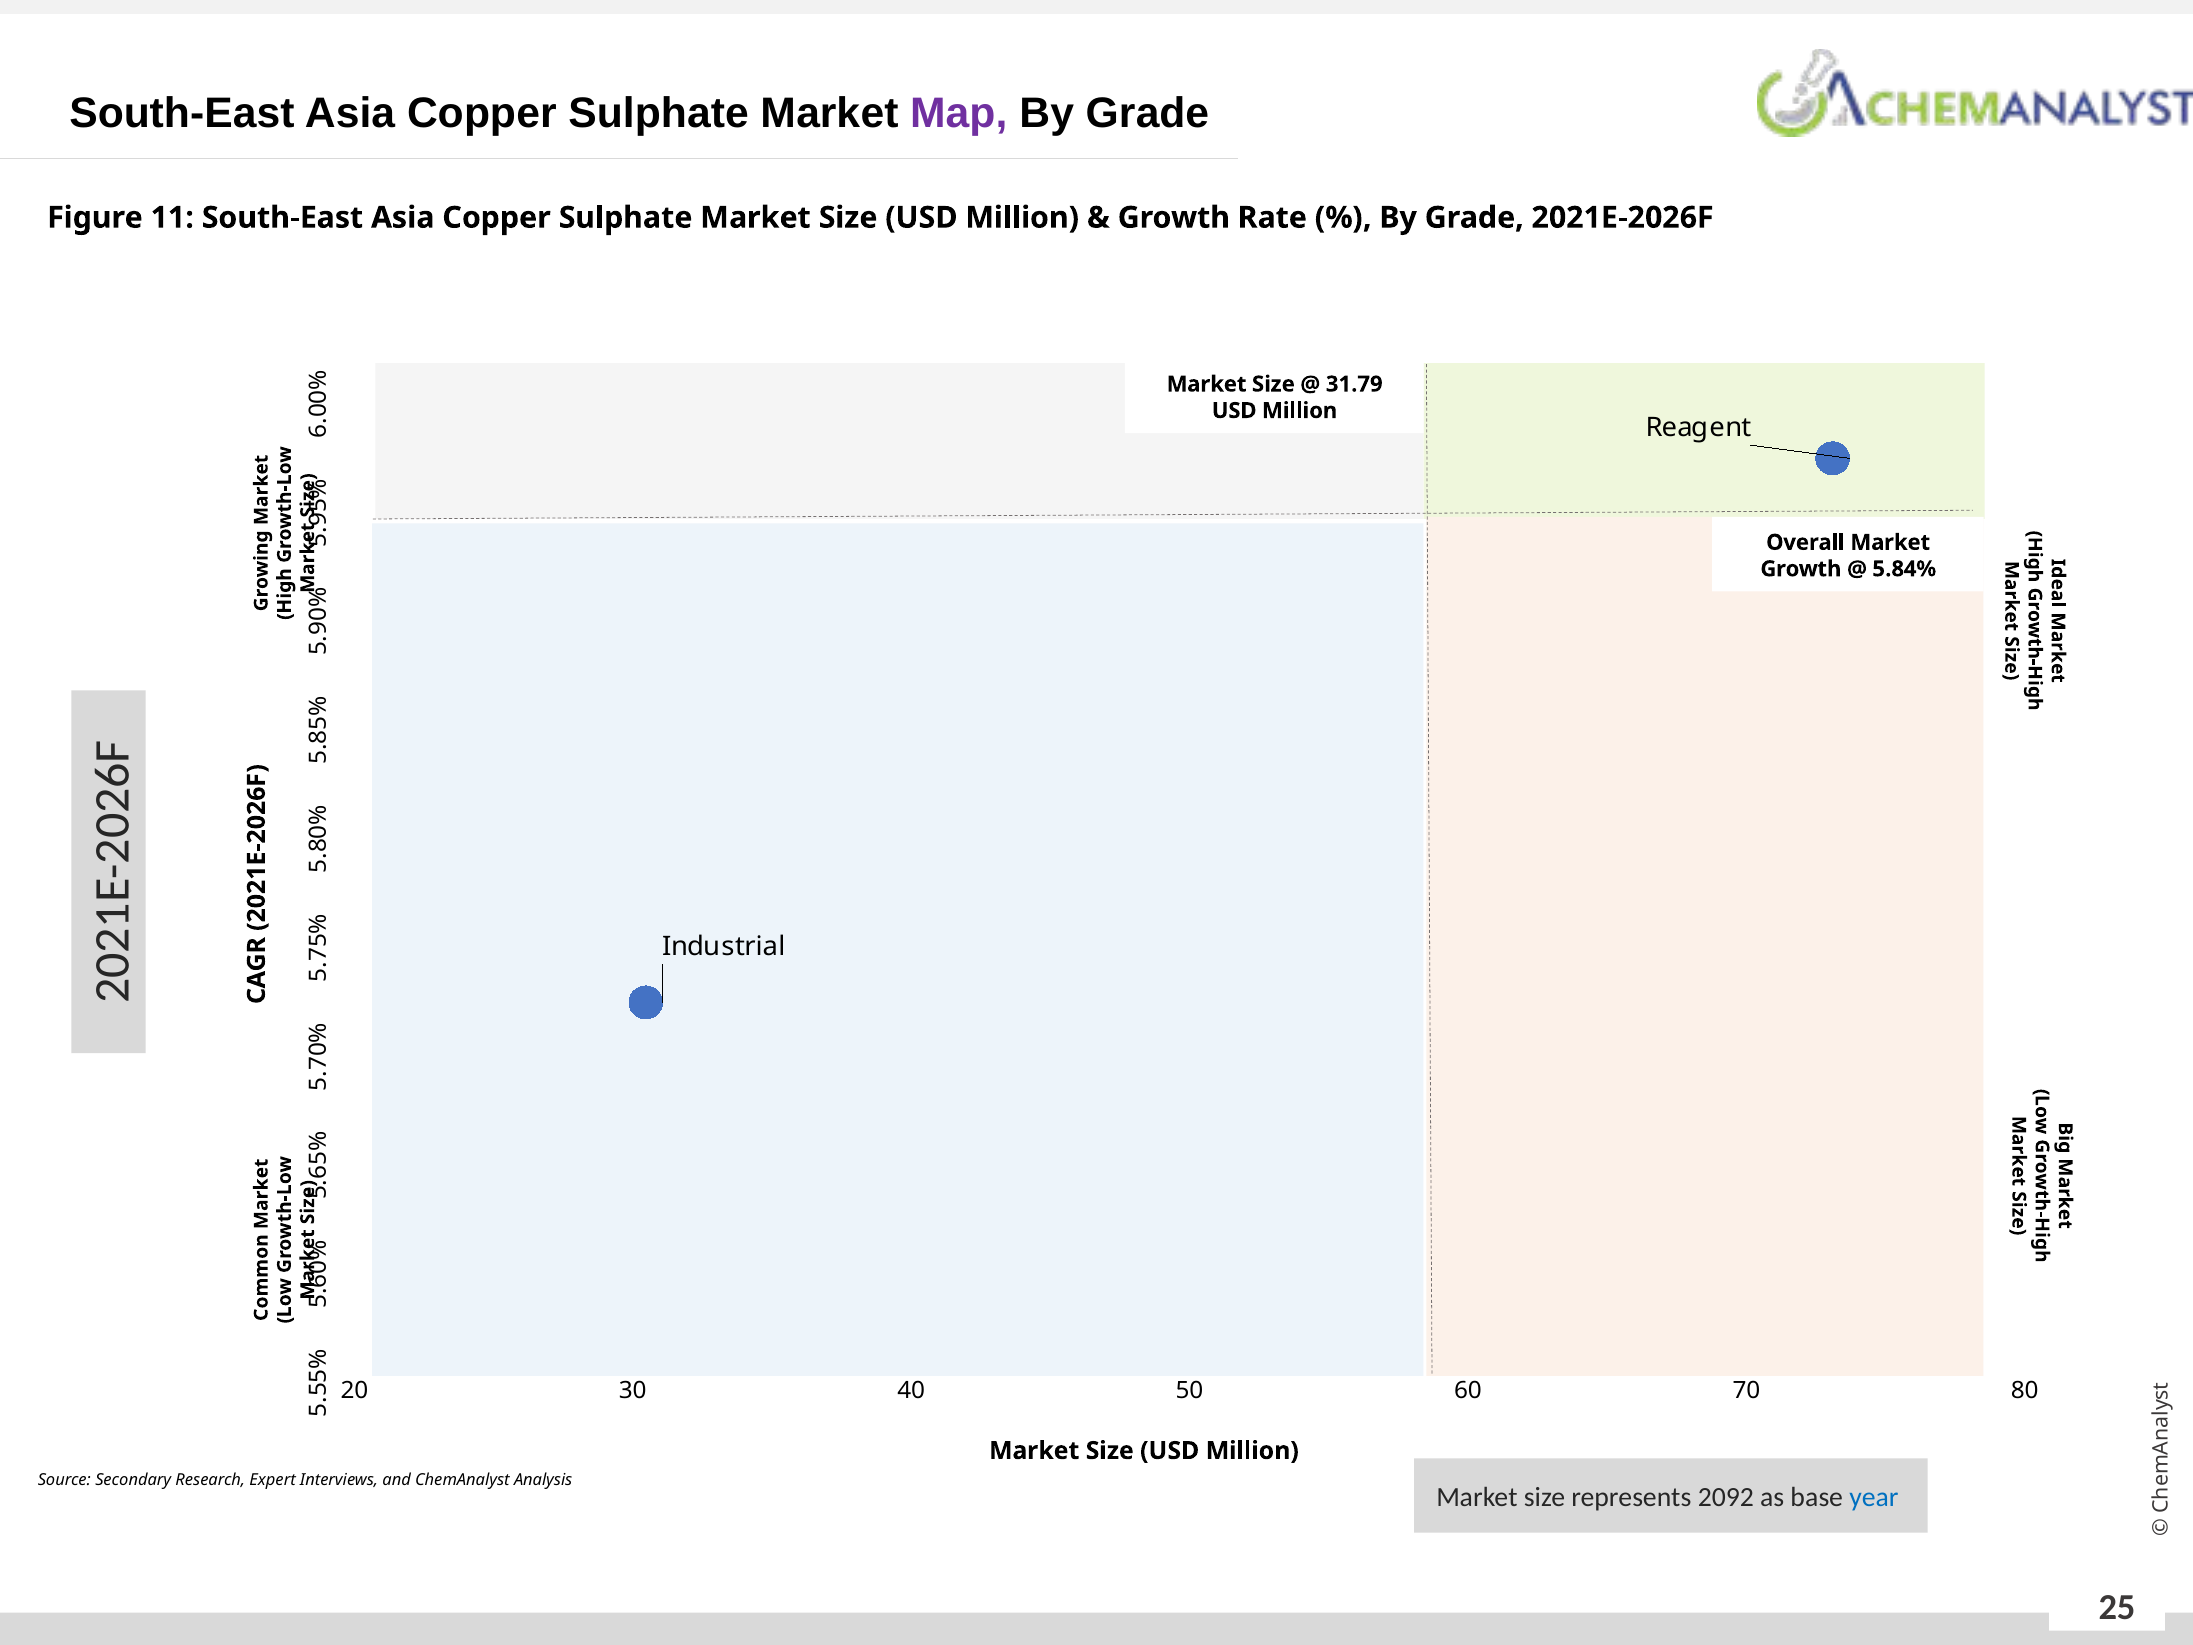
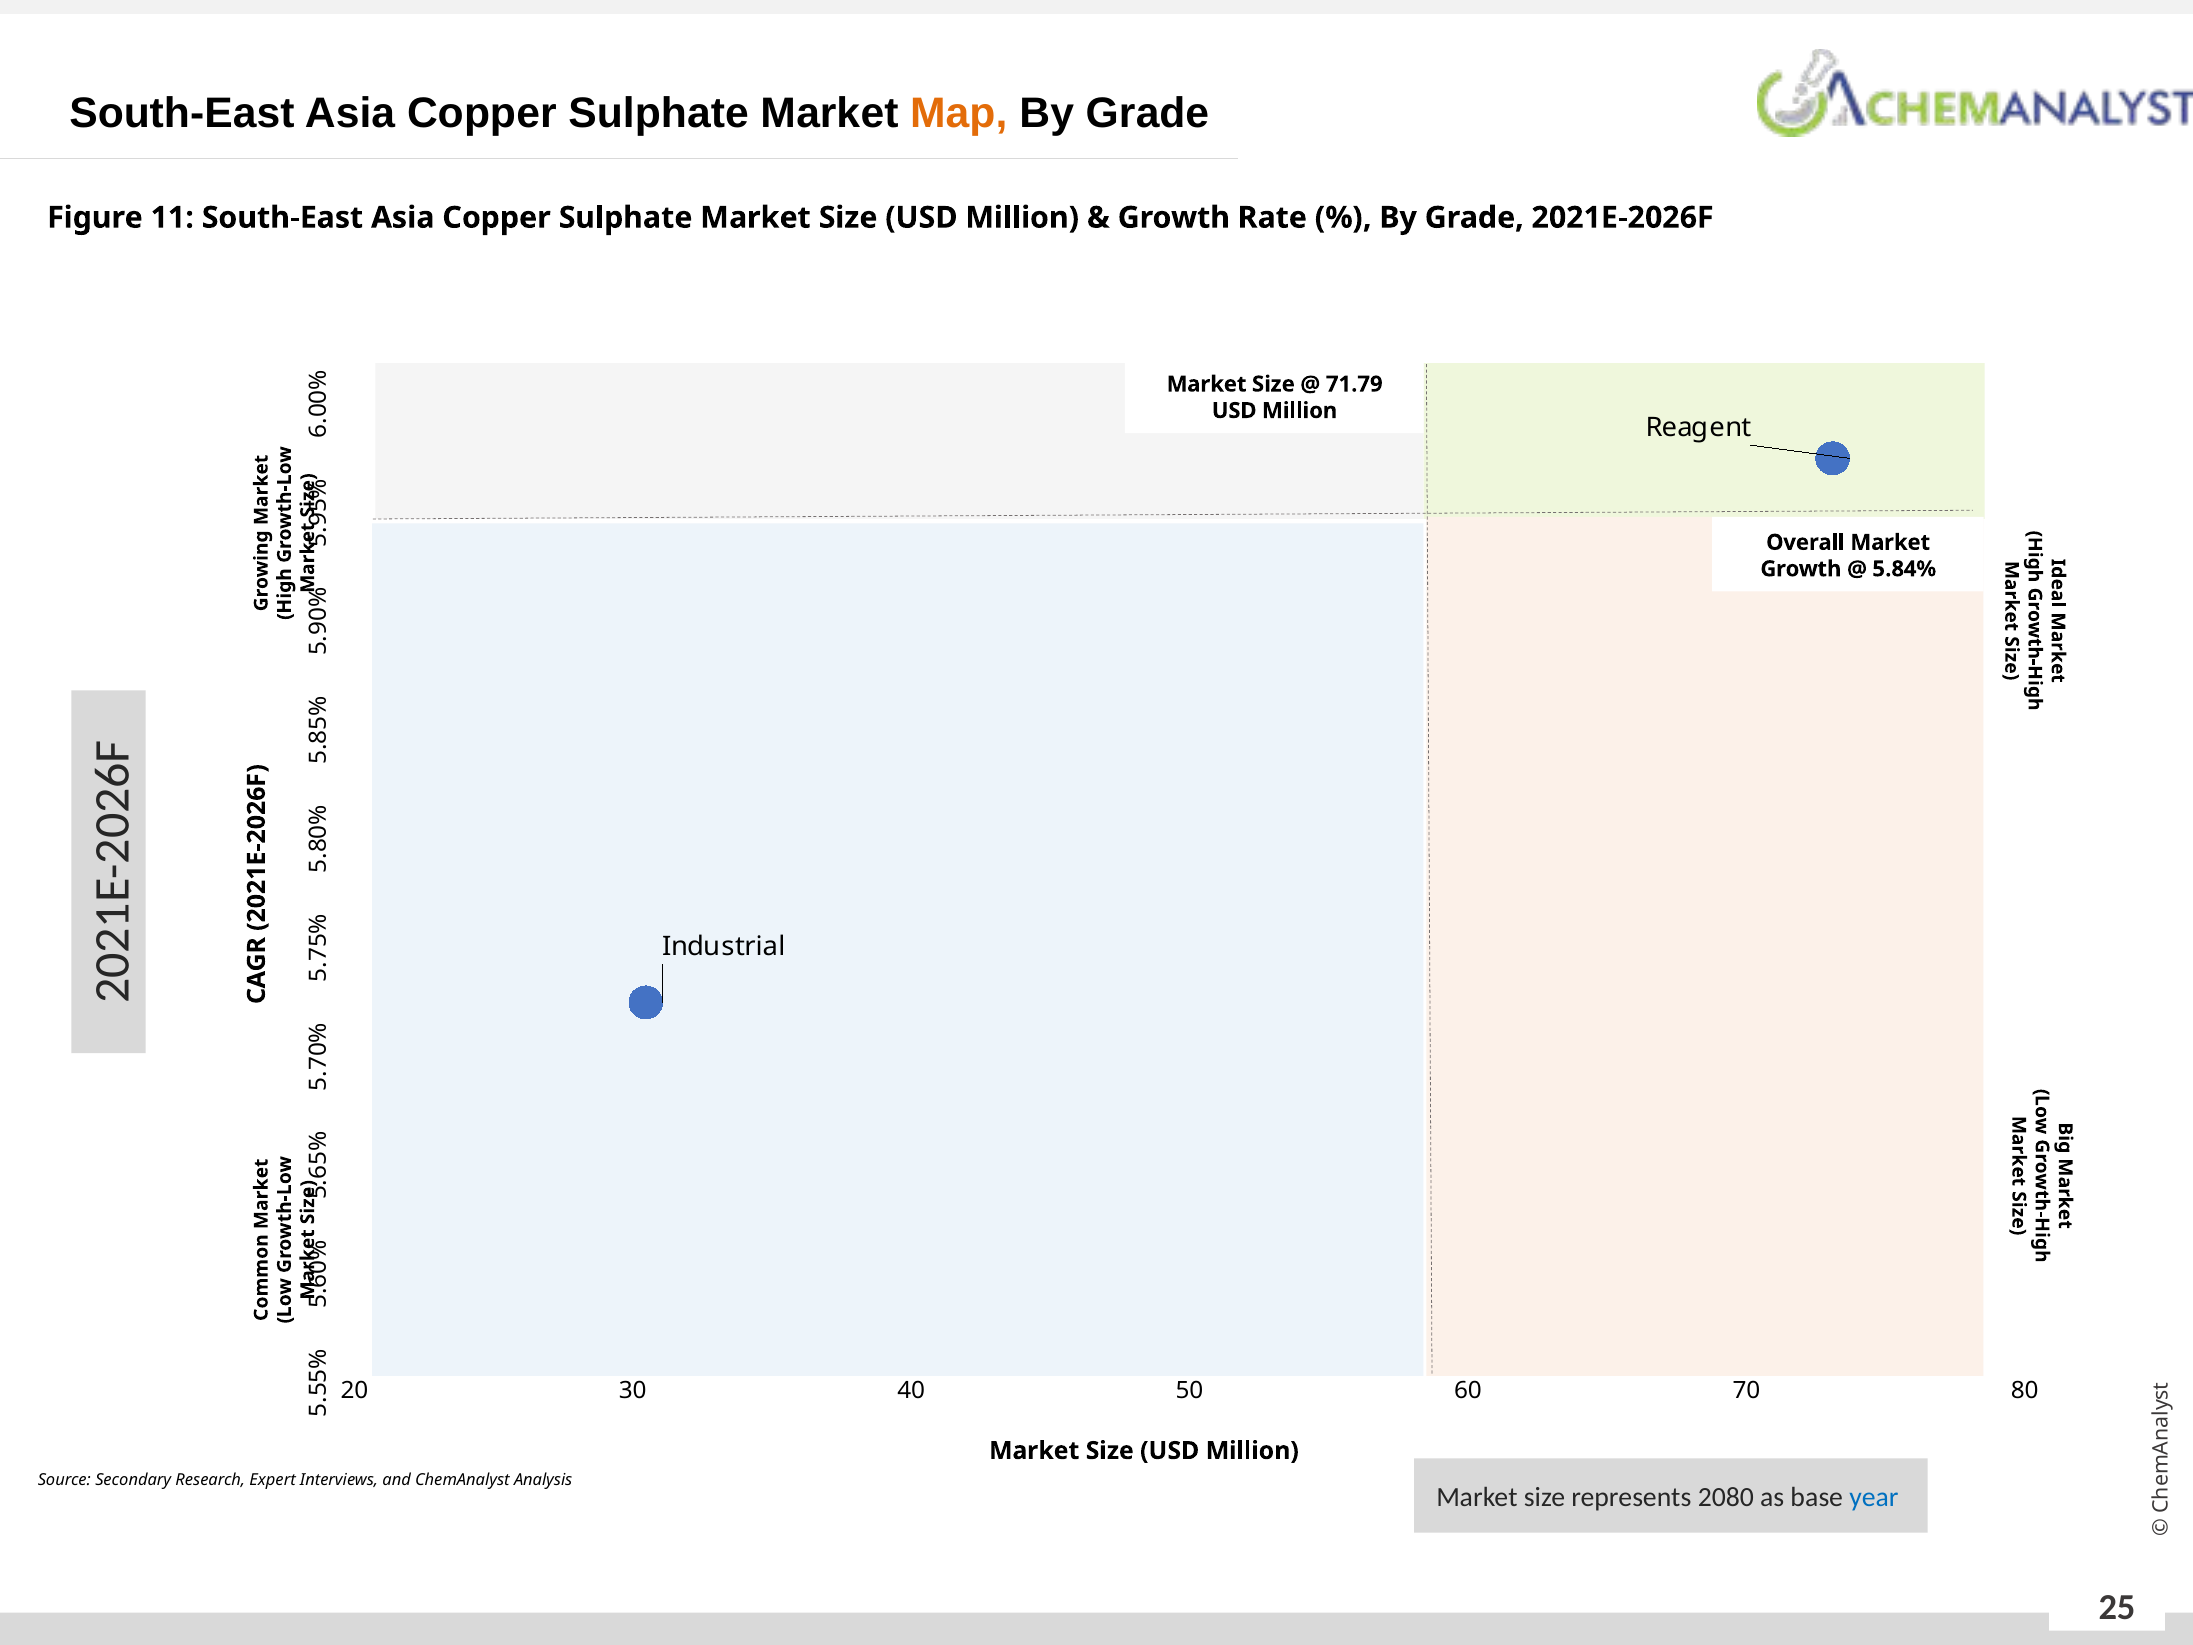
Map colour: purple -> orange (959, 114)
31.79: 31.79 -> 71.79 (1354, 384)
2092: 2092 -> 2080 (1726, 1497)
